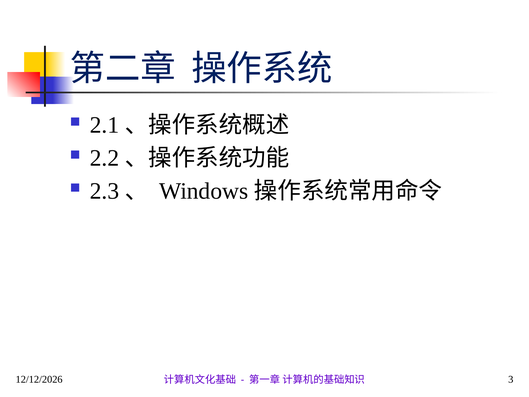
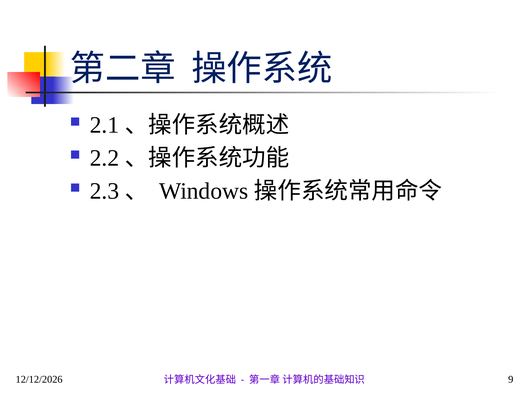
3: 3 -> 9 (511, 379)
